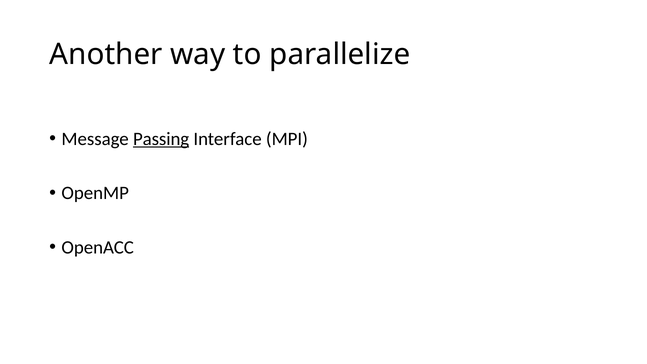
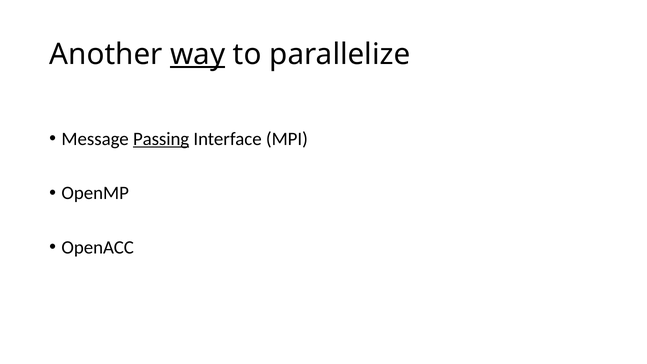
way underline: none -> present (198, 54)
